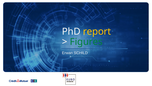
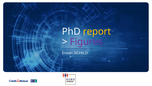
Figures colour: green -> purple (86, 42)
